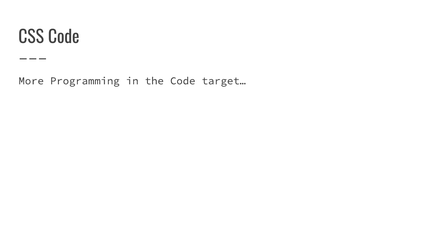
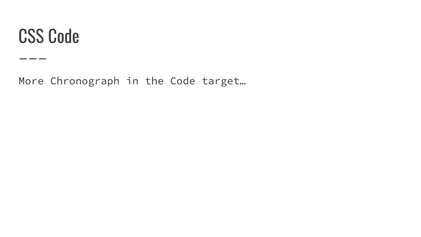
Programming: Programming -> Chronograph (85, 81)
